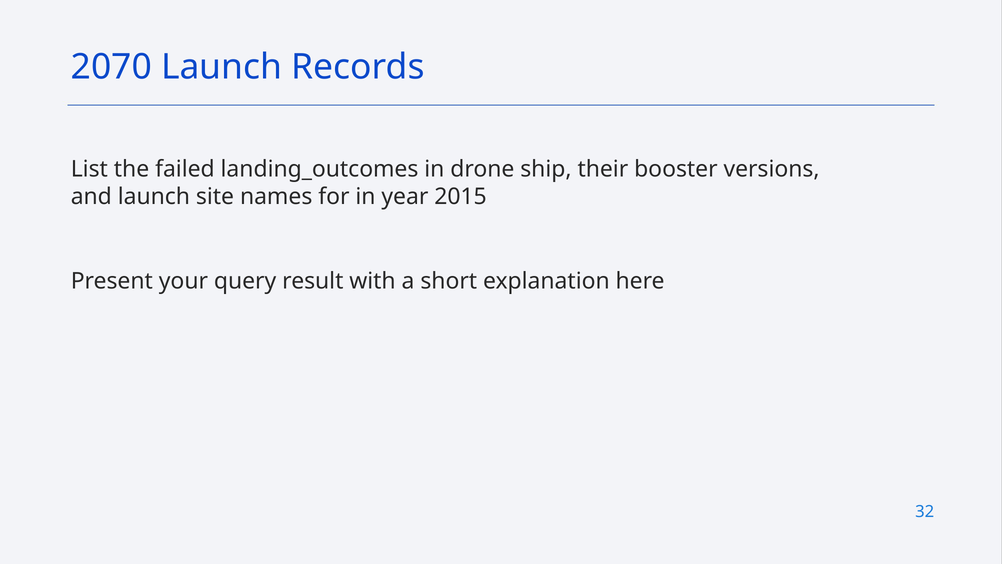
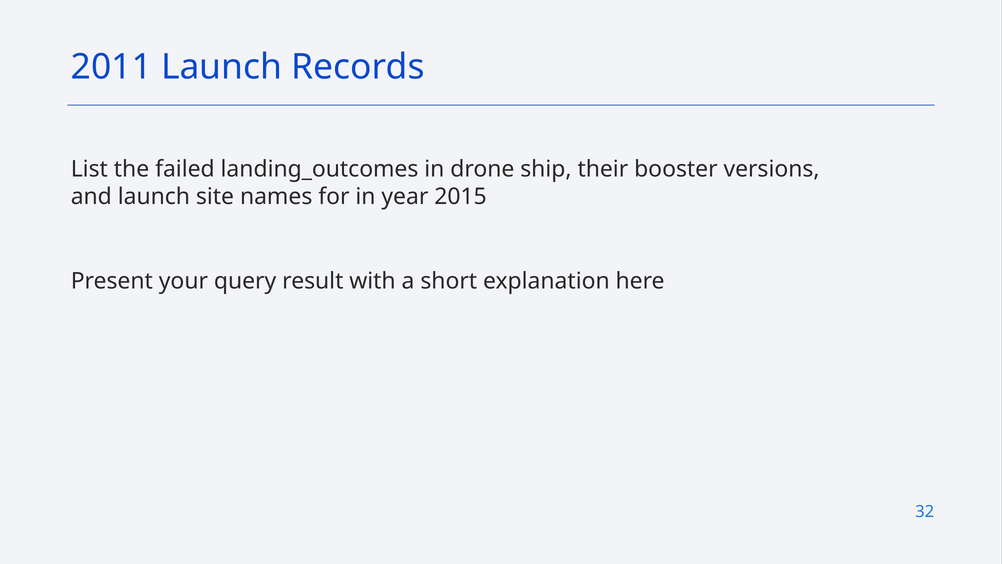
2070: 2070 -> 2011 (111, 67)
